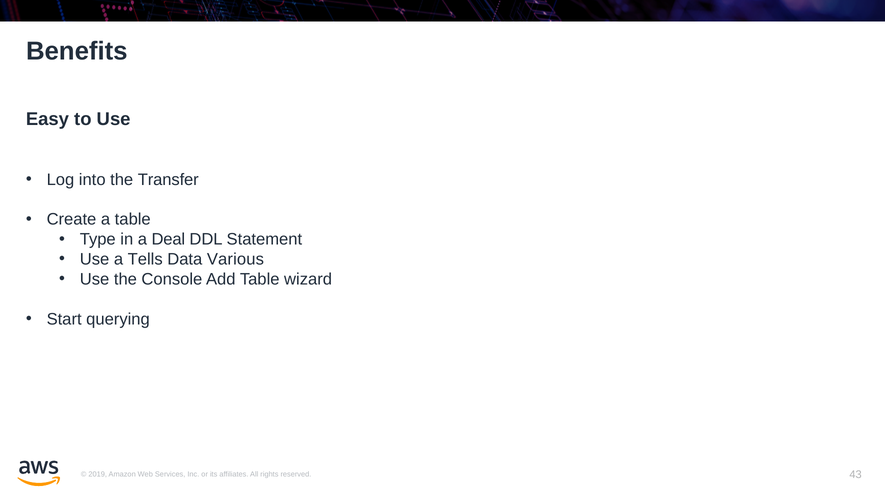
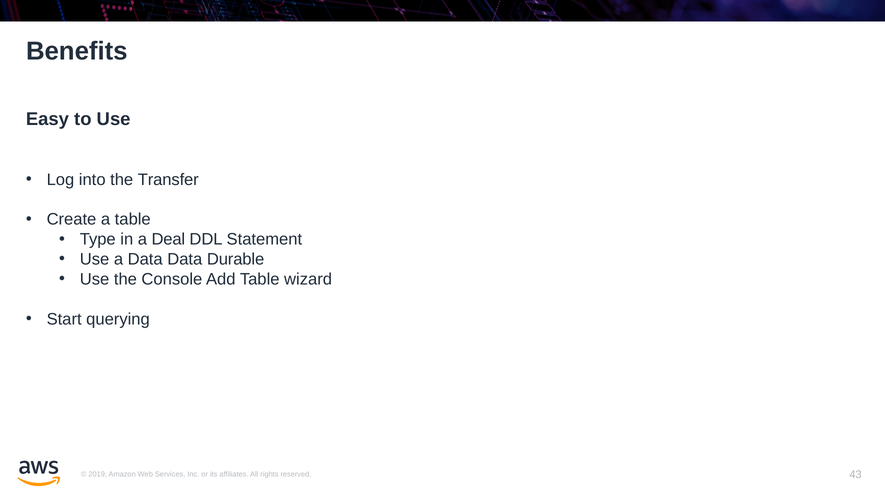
a Tells: Tells -> Data (145, 259)
Various: Various -> Durable (236, 259)
